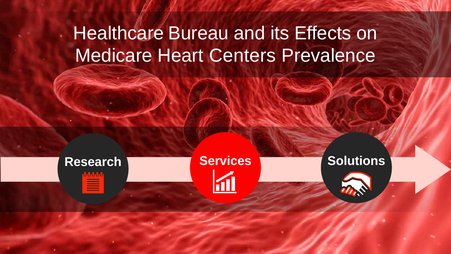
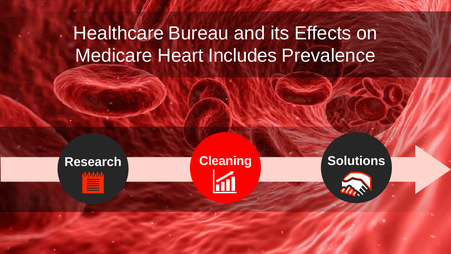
Centers: Centers -> Includes (243, 56)
Services: Services -> Cleaning (226, 161)
